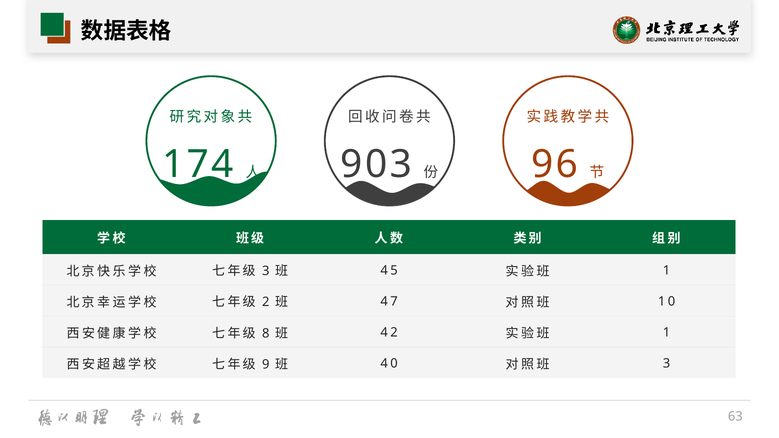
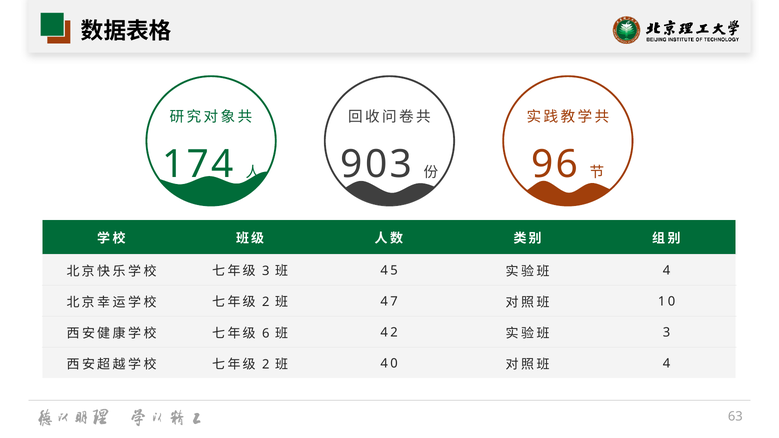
1: 1 -> 4 (667, 271)
8: 8 -> 6 (266, 333)
1: 1 -> 3 (667, 333)
9: 9 -> 2 (266, 364)
3: 3 -> 4 (667, 364)
